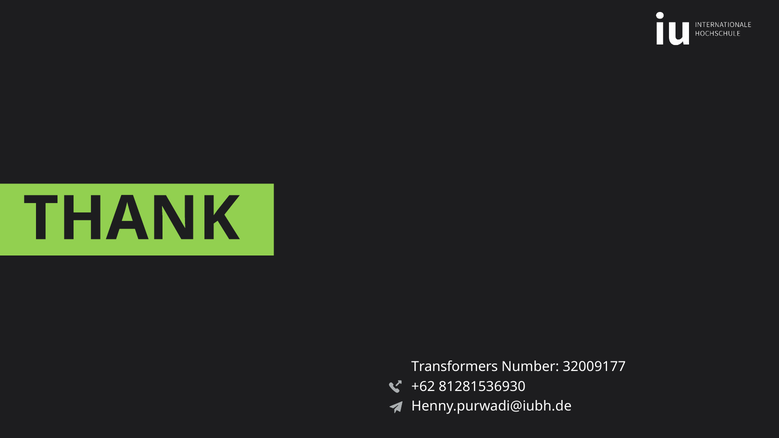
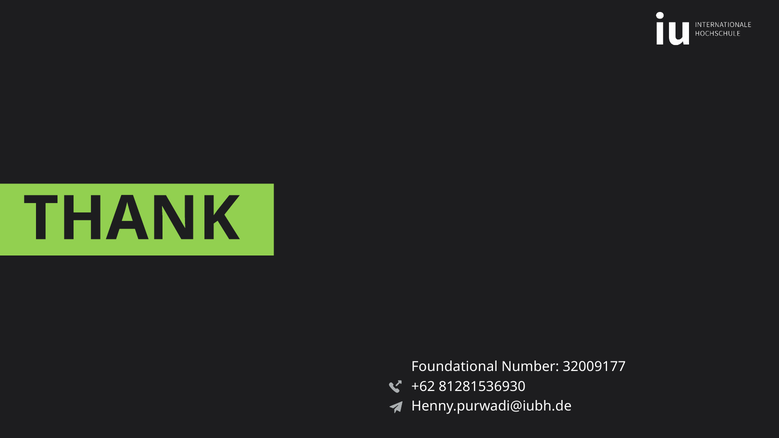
Transformers: Transformers -> Foundational (455, 367)
